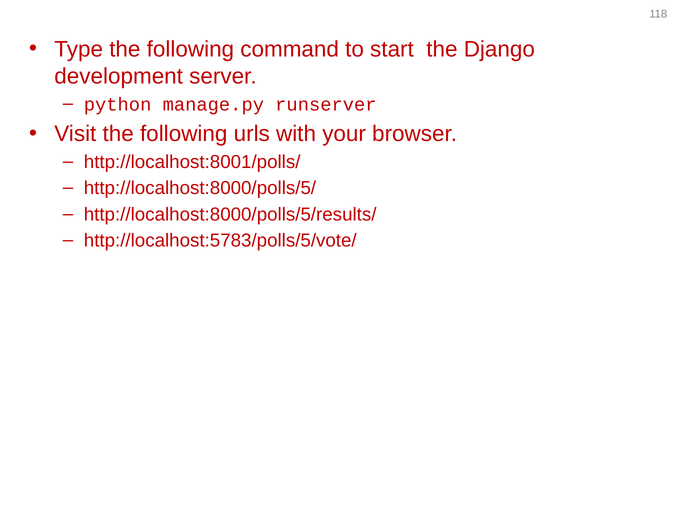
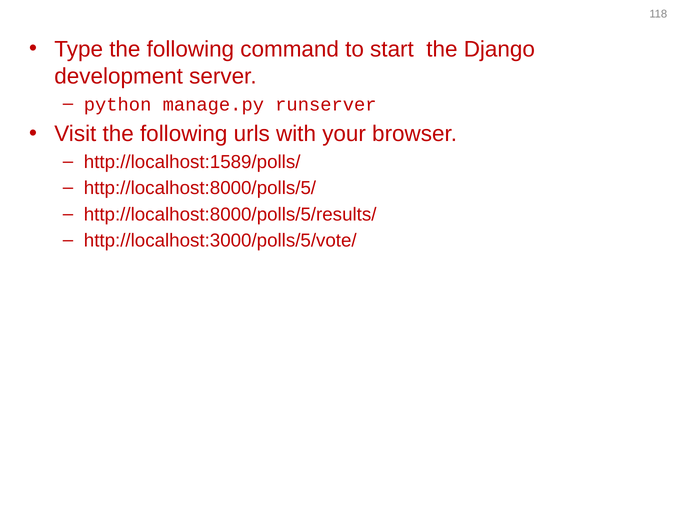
http://localhost:8001/polls/: http://localhost:8001/polls/ -> http://localhost:1589/polls/ (192, 162)
http://localhost:5783/polls/5/vote/: http://localhost:5783/polls/5/vote/ -> http://localhost:3000/polls/5/vote/ (220, 241)
